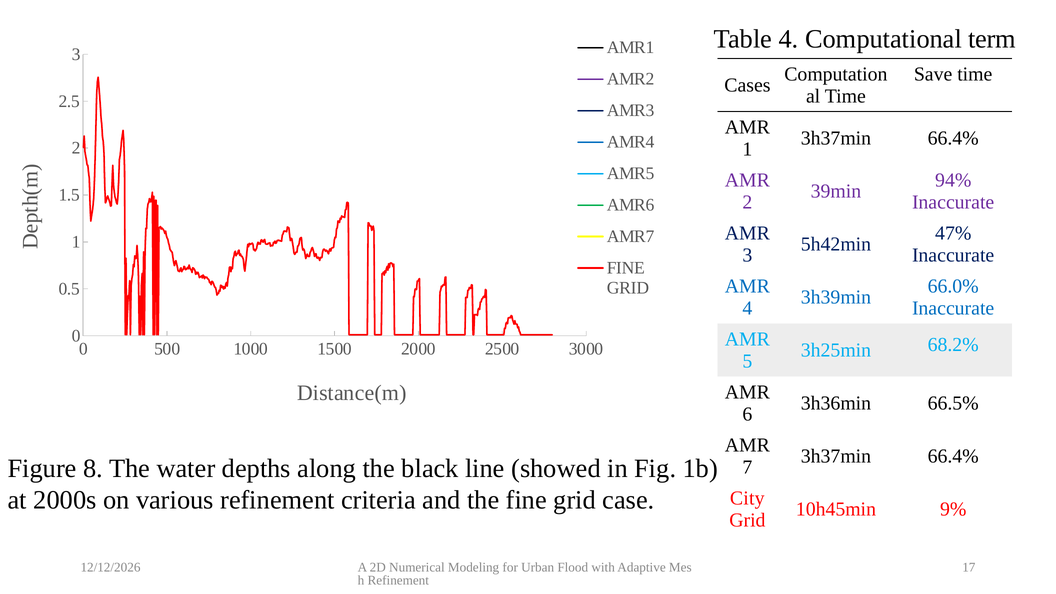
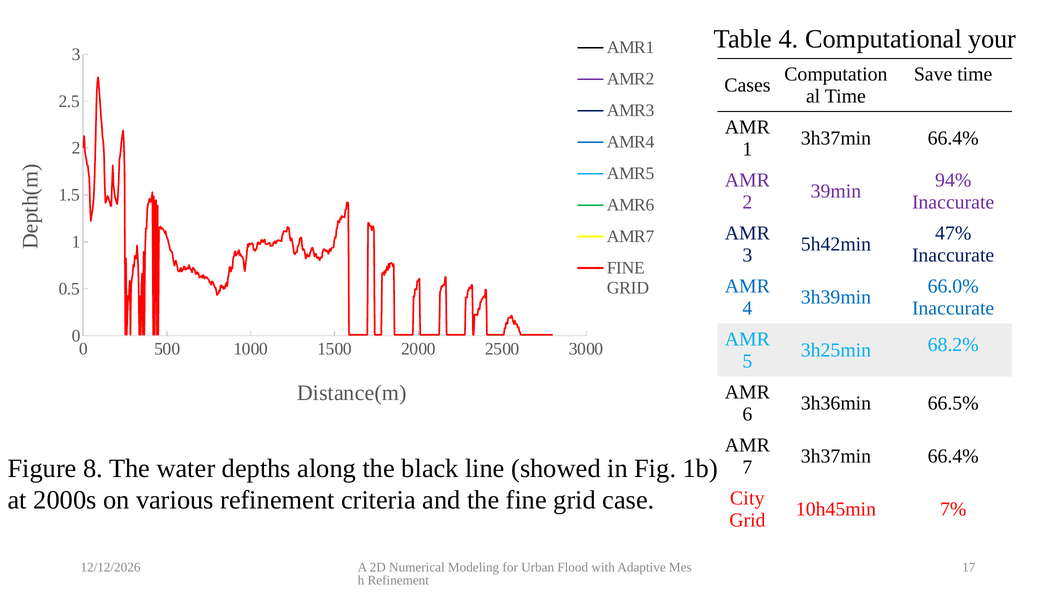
term: term -> your (992, 39)
9%: 9% -> 7% (953, 509)
